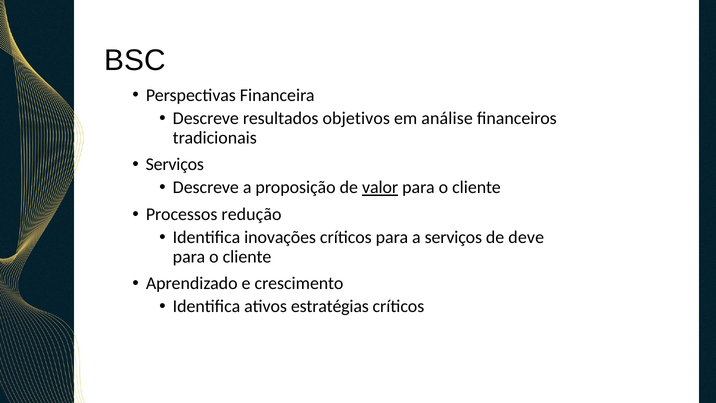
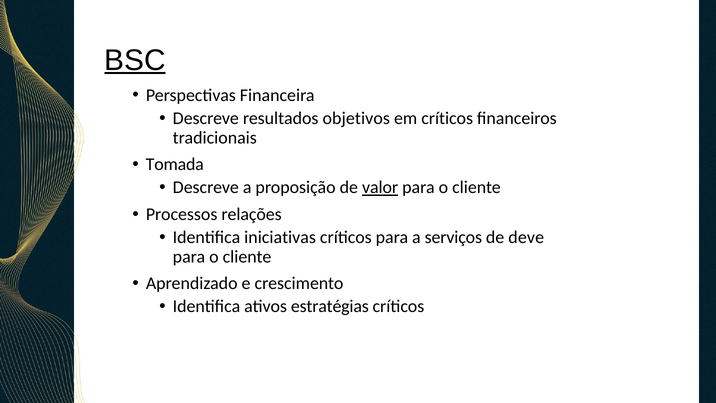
BSC underline: none -> present (135, 60)
em análise: análise -> críticos (447, 118)
Serviços: Serviços -> Tomada (175, 164)
redução: redução -> relações (252, 214)
inovações: inovações -> iniciativas (280, 237)
